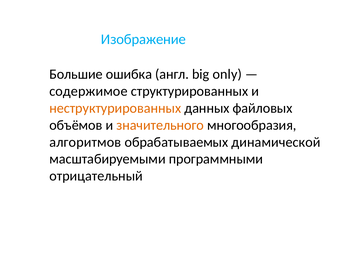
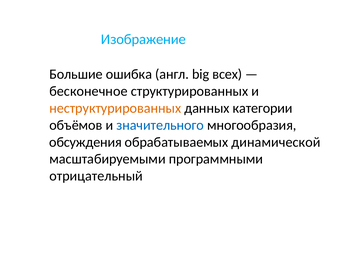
only: only -> всех (227, 74)
содержимое: содержимое -> бесконечное (88, 91)
файловых: файловых -> категории (263, 108)
значительного colour: orange -> blue (160, 125)
алгоритмов: алгоритмов -> обсуждения (85, 142)
